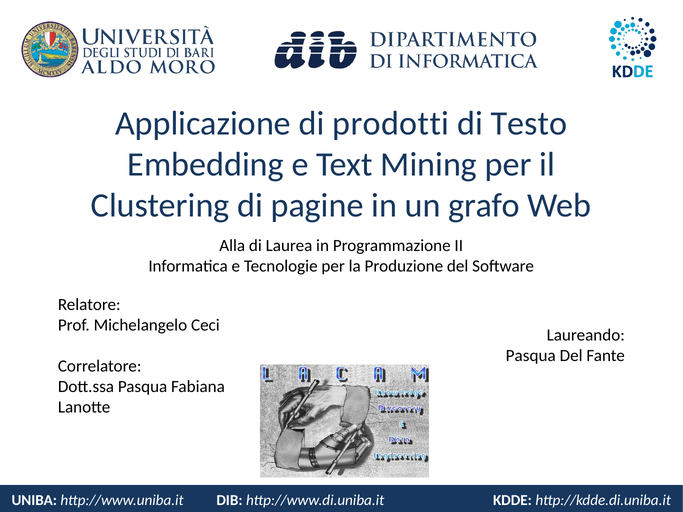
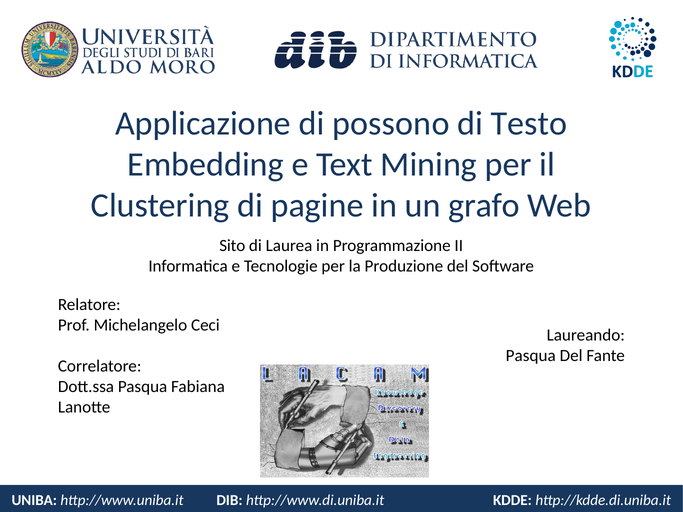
prodotti: prodotti -> possono (391, 124)
Alla: Alla -> Sito (232, 246)
